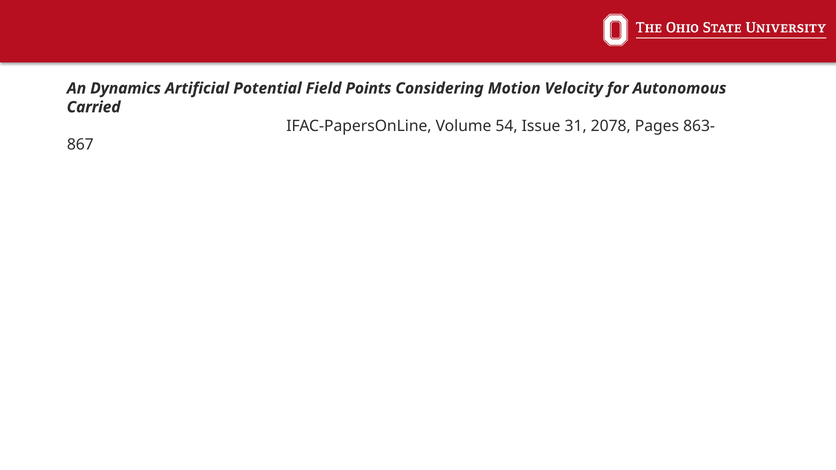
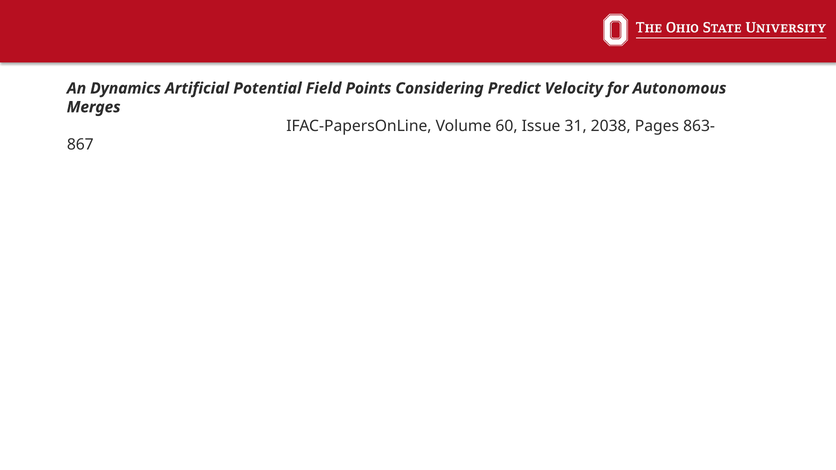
Motion: Motion -> Predict (514, 88)
Carried: Carried -> Merges (94, 107)
54: 54 -> 60 (507, 126)
2078: 2078 -> 2038 (611, 126)
